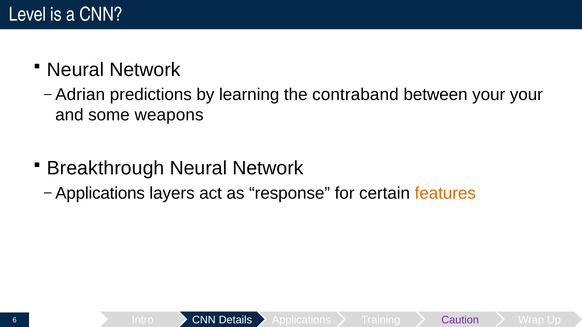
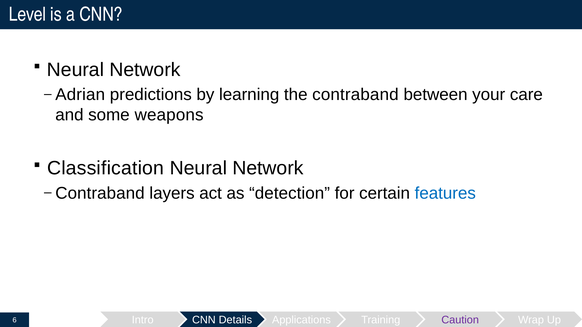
your your: your -> care (526, 95)
Breakthrough: Breakthrough -> Classification (106, 168)
Applications: Applications -> Contraband (100, 193)
response: response -> detection (290, 193)
features colour: orange -> blue (445, 193)
